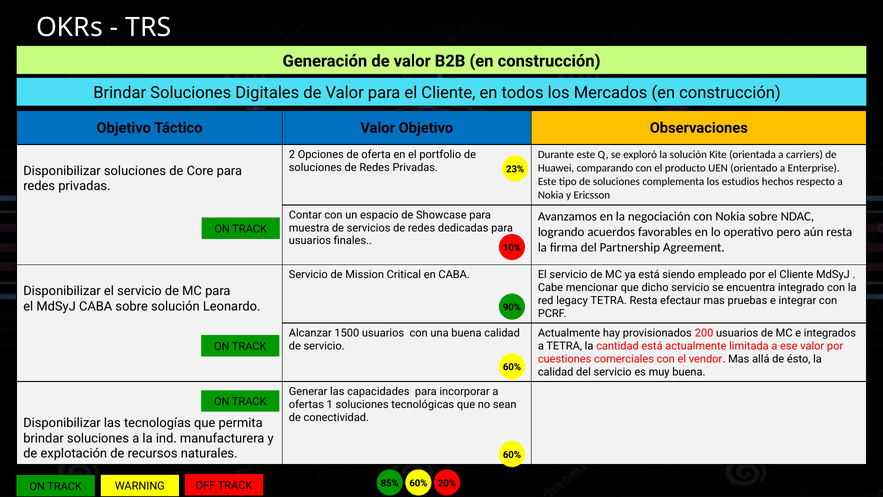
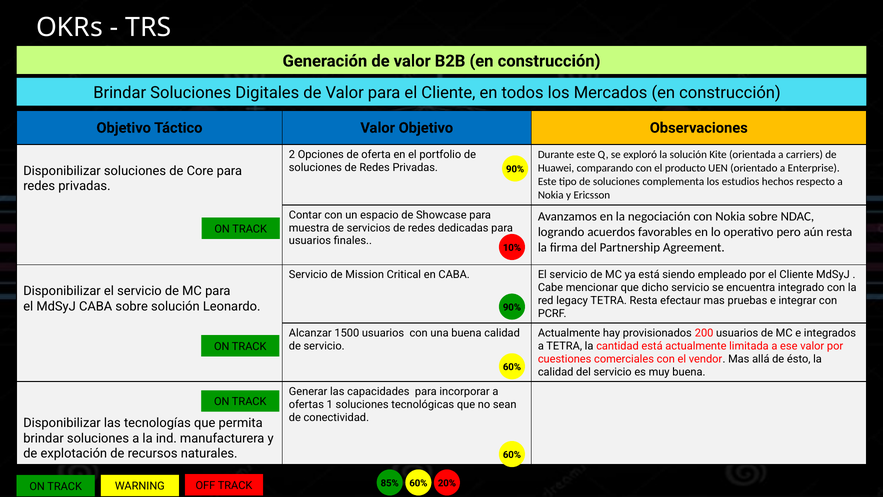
23%: 23% -> 90% (515, 169)
